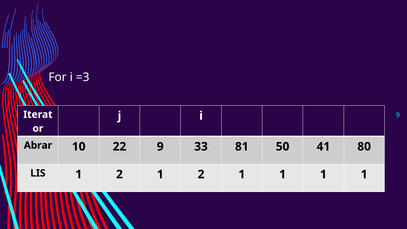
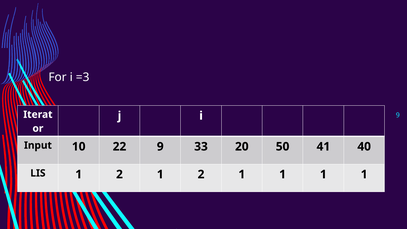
Abrar: Abrar -> Input (38, 145)
81: 81 -> 20 (242, 147)
80: 80 -> 40 (364, 147)
